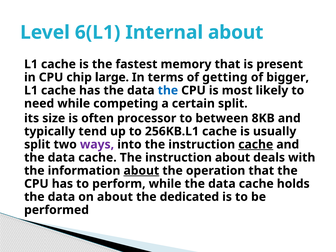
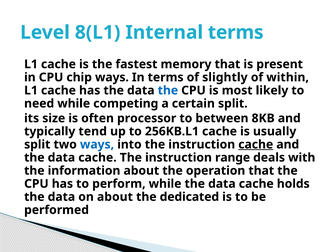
6(L1: 6(L1 -> 8(L1 (98, 32)
Internal about: about -> terms (236, 32)
chip large: large -> ways (112, 77)
getting: getting -> slightly (225, 77)
bigger: bigger -> within (288, 77)
ways colour: purple -> blue (97, 144)
instruction about: about -> range (233, 158)
about underline: present -> none (141, 171)
